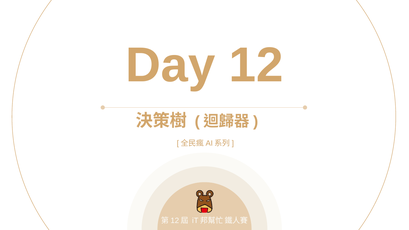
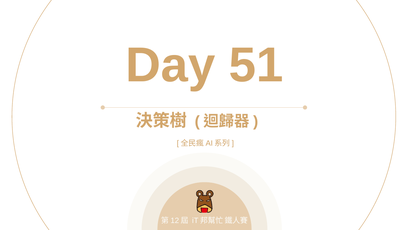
12: 12 -> 51 (256, 65)
